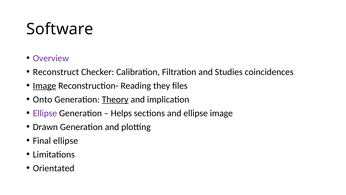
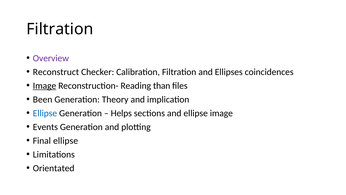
Software: Software -> Filtration (60, 29)
Studies: Studies -> Ellipses (229, 72)
they: they -> than (162, 86)
Onto: Onto -> Been (43, 99)
Theory underline: present -> none (115, 99)
Ellipse colour: purple -> blue (45, 113)
Drawn: Drawn -> Events (45, 127)
